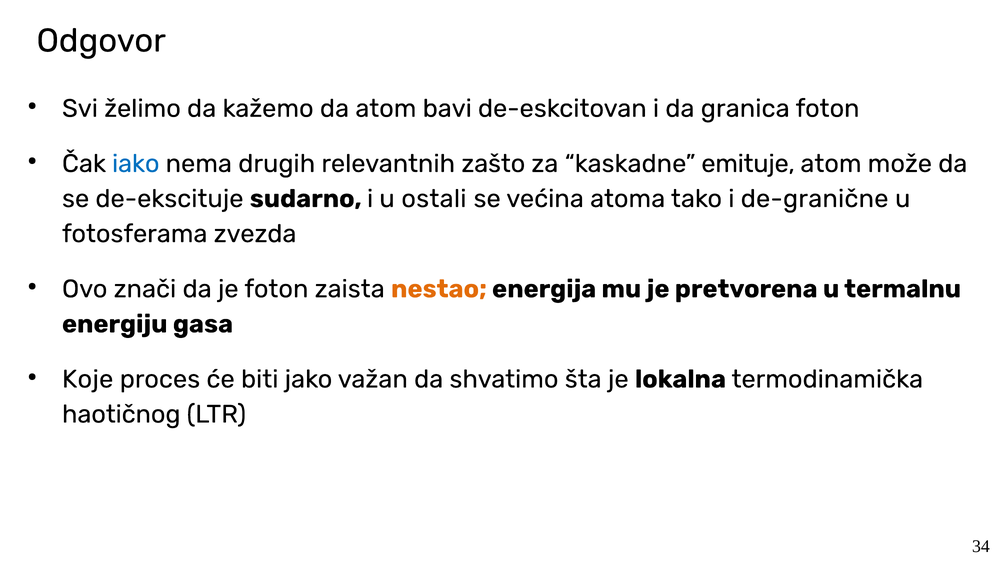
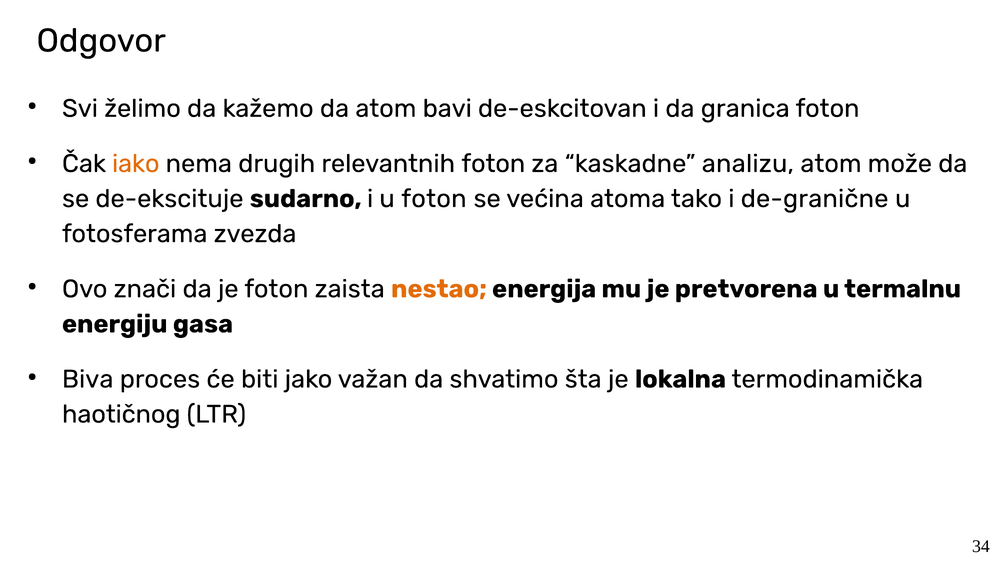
iako colour: blue -> orange (136, 164)
relevantnih zašto: zašto -> foton (493, 164)
emituje: emituje -> analizu (748, 164)
u ostali: ostali -> foton (434, 199)
Koje: Koje -> Biva (88, 379)
